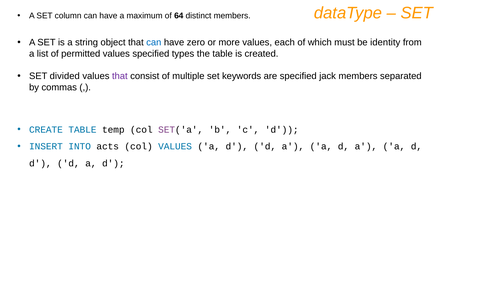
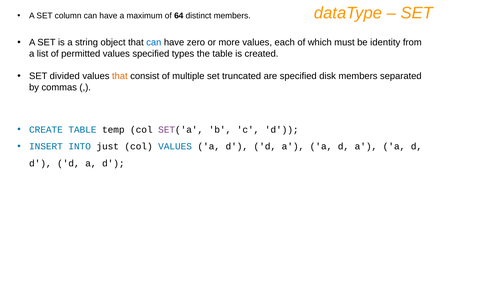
that colour: purple -> orange (120, 76)
keywords: keywords -> truncated (242, 76)
jack: jack -> disk (328, 76)
acts: acts -> just (108, 146)
